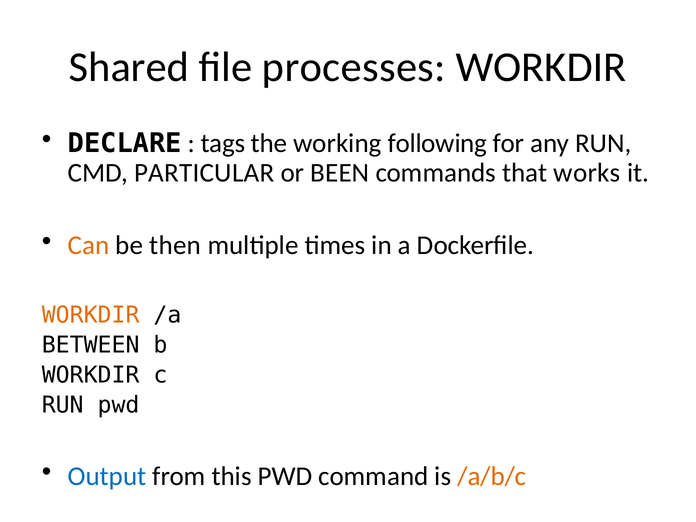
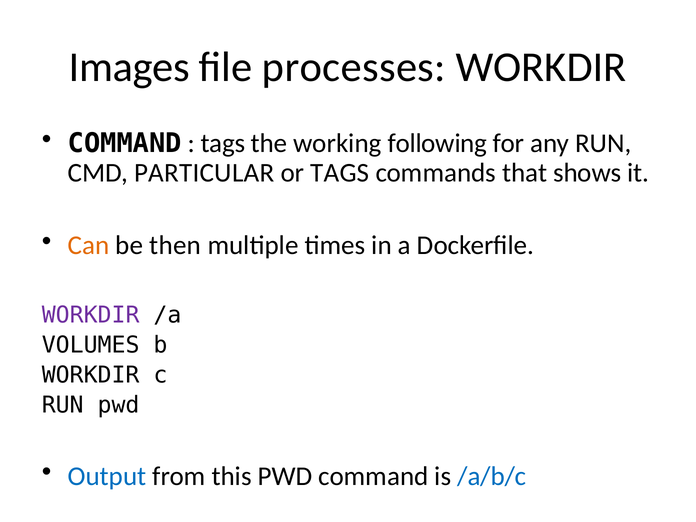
Shared: Shared -> Images (129, 67)
DECLARE: DECLARE -> COMMAND (125, 143)
or BEEN: BEEN -> TAGS (340, 173)
works: works -> shows (587, 173)
WORKDIR colour: orange -> purple (91, 315)
BETWEEN: BETWEEN -> VOLUMES (91, 345)
/a/b/c colour: orange -> blue (492, 476)
